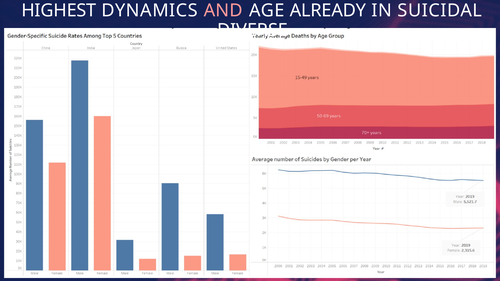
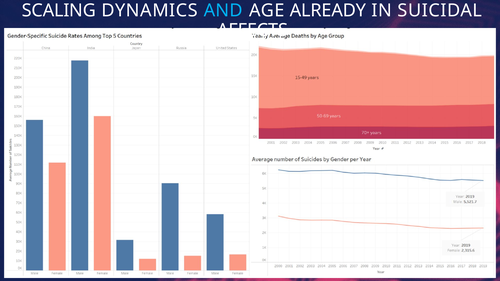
HIGHEST: HIGHEST -> SCALING (59, 10)
AND colour: pink -> light blue (223, 10)
DIVERSE: DIVERSE -> AFFECTS (253, 30)
